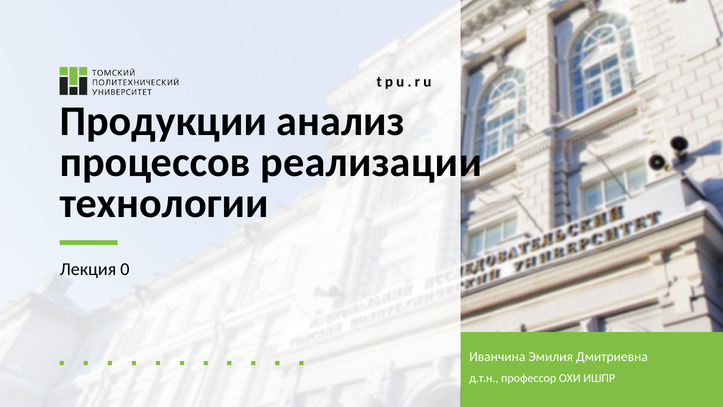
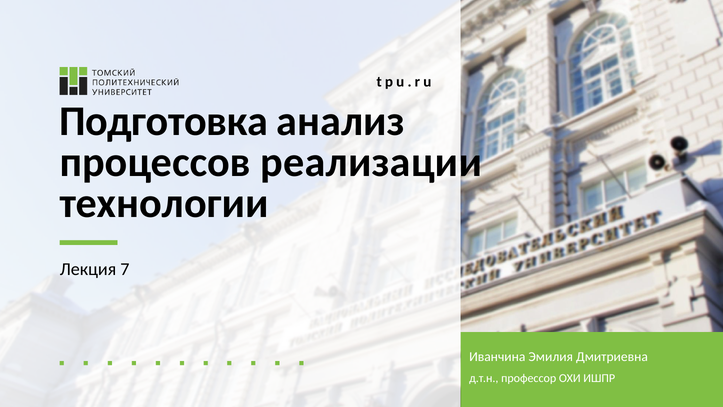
Продукции: Продукции -> Подготовка (164, 121)
0: 0 -> 7 (125, 269)
